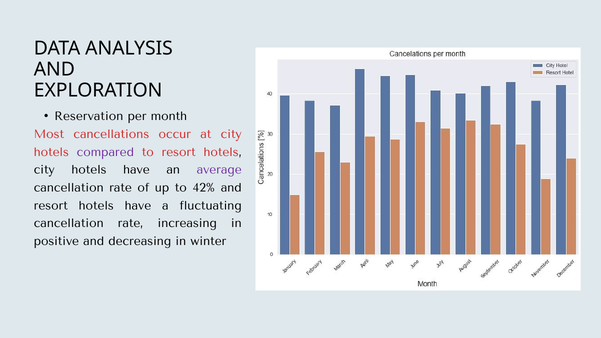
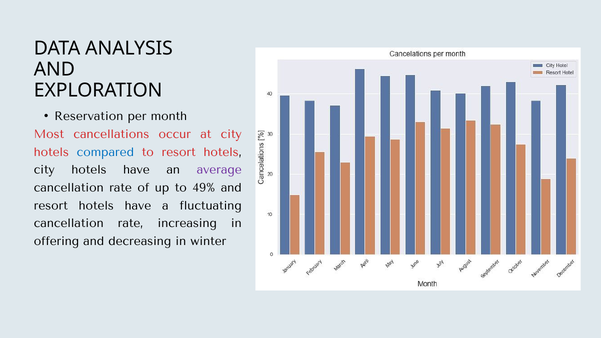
compared colour: purple -> blue (105, 152)
42%: 42% -> 49% (204, 188)
positive: positive -> offering (56, 241)
